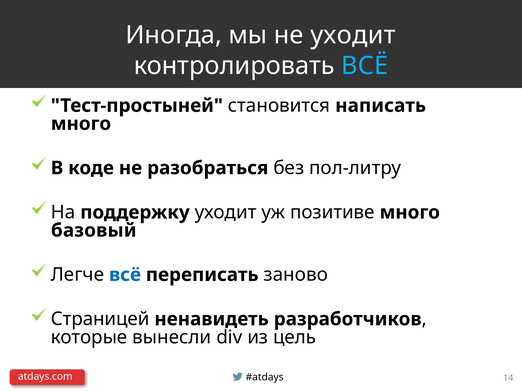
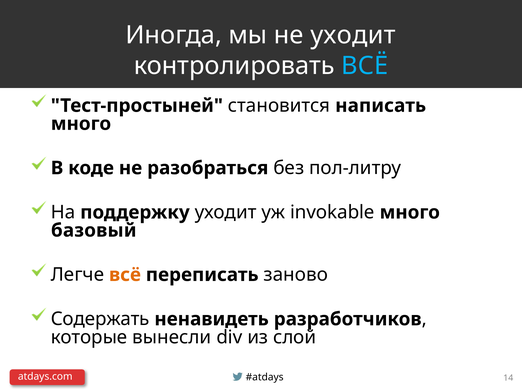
позитиве: позитиве -> invokable (332, 213)
всё colour: blue -> orange (125, 275)
Страницей: Страницей -> Содержать (100, 319)
цель: цель -> слой (295, 338)
